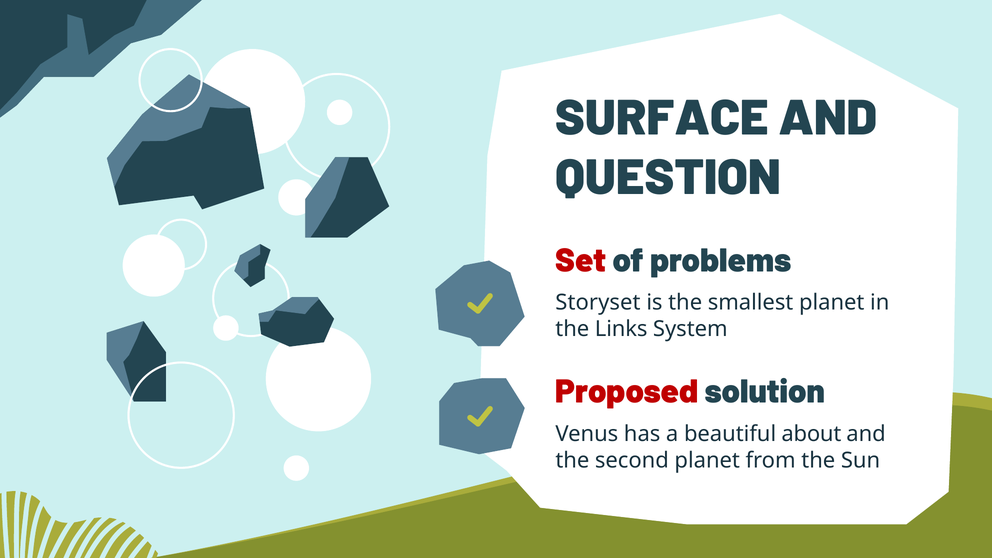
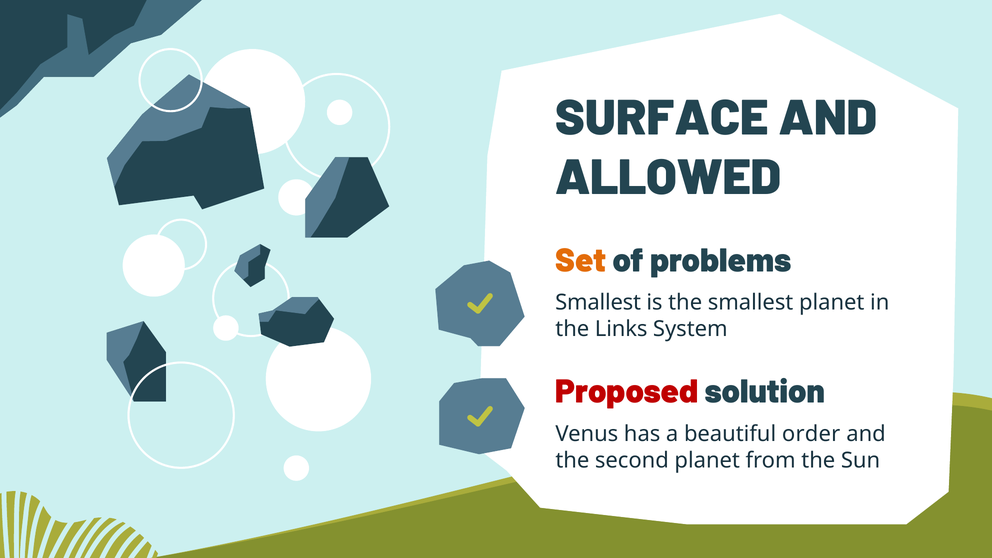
QUESTION: QUESTION -> ALLOWED (668, 178)
Set colour: red -> orange (581, 261)
Storyset: Storyset -> Smallest (598, 303)
about: about -> order (811, 434)
